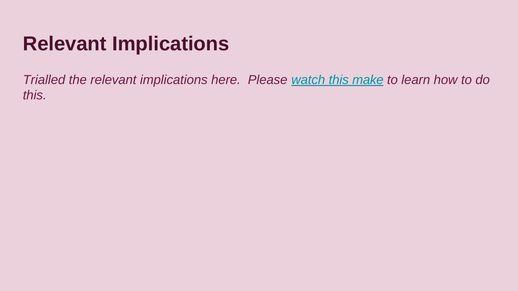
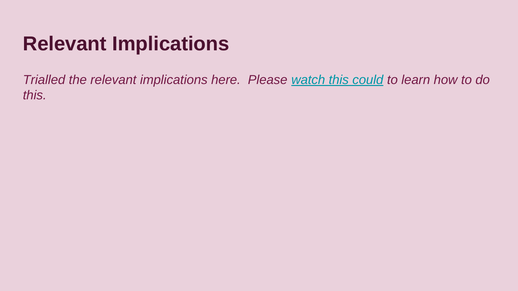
make: make -> could (368, 80)
